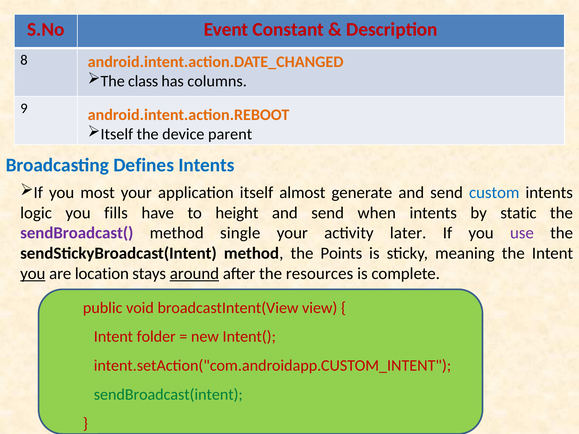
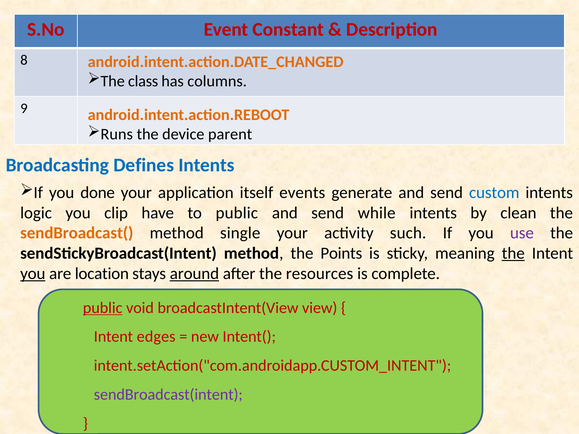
Itself: Itself -> Runs (117, 134)
most: most -> done (98, 193)
almost: almost -> events (302, 193)
fills: fills -> clip (116, 213)
to height: height -> public (237, 213)
when: when -> while (377, 213)
static: static -> clean (518, 213)
sendBroadcast( colour: purple -> orange (77, 233)
later: later -> such (408, 233)
the underline: none -> present (513, 253)
public underline: none -> present (103, 308)
folder: folder -> edges (156, 337)
sendBroadcast(intent colour: green -> purple (168, 395)
